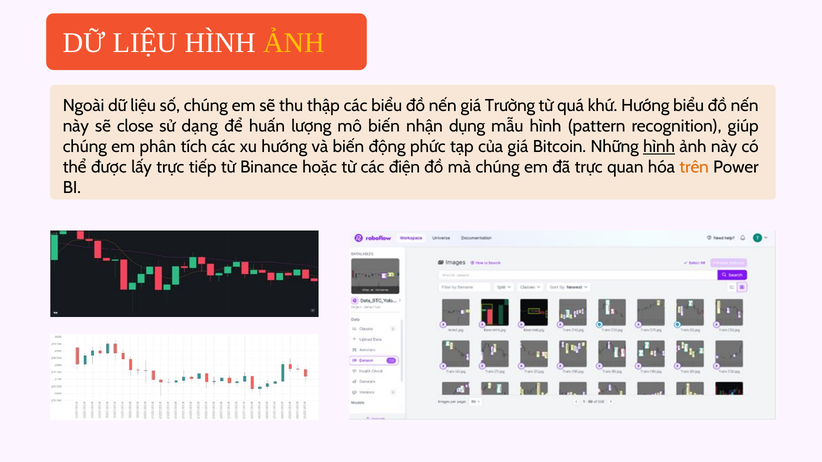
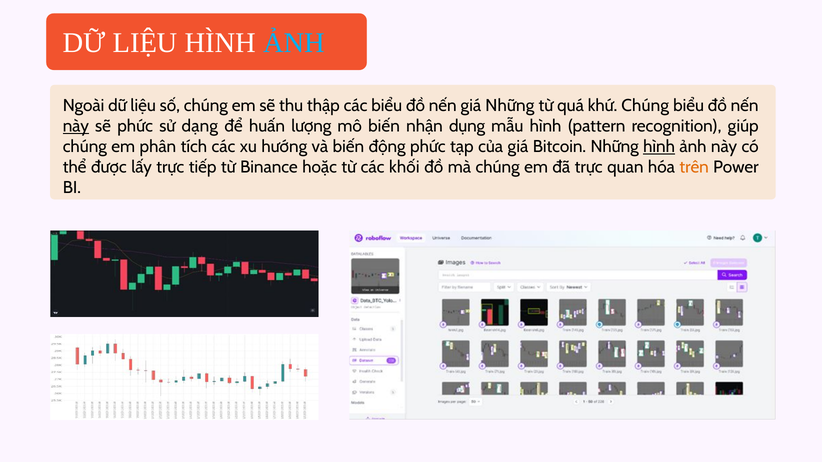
ẢNH colour: yellow -> light blue (294, 43)
giá Trường: Trường -> Những (510, 106)
khứ Hướng: Hướng -> Chúng (645, 106)
này underline: none -> present (76, 126)
sẽ close: close -> phức (135, 126)
điện: điện -> khối (404, 167)
